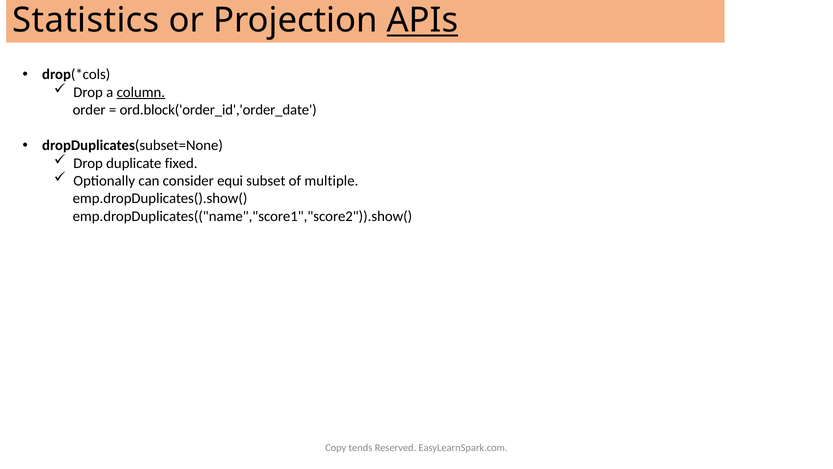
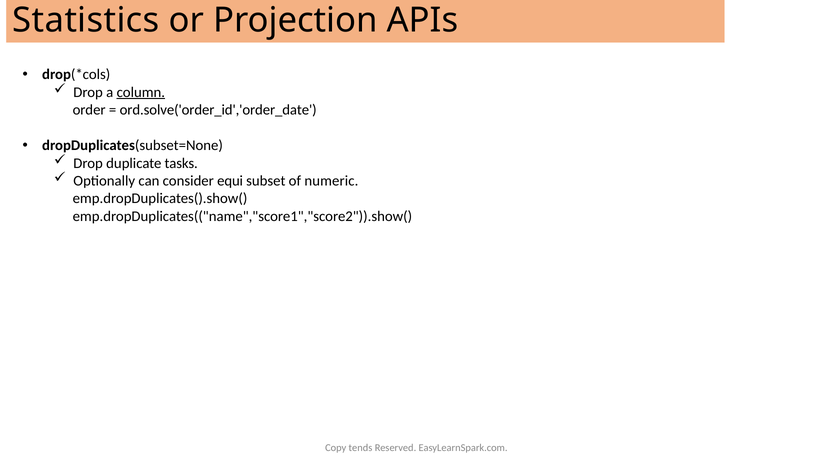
APIs underline: present -> none (423, 20)
ord.block('order_id','order_date: ord.block('order_id','order_date -> ord.solve('order_id','order_date (218, 110)
fixed: fixed -> tasks (181, 163)
multiple: multiple -> numeric (331, 181)
